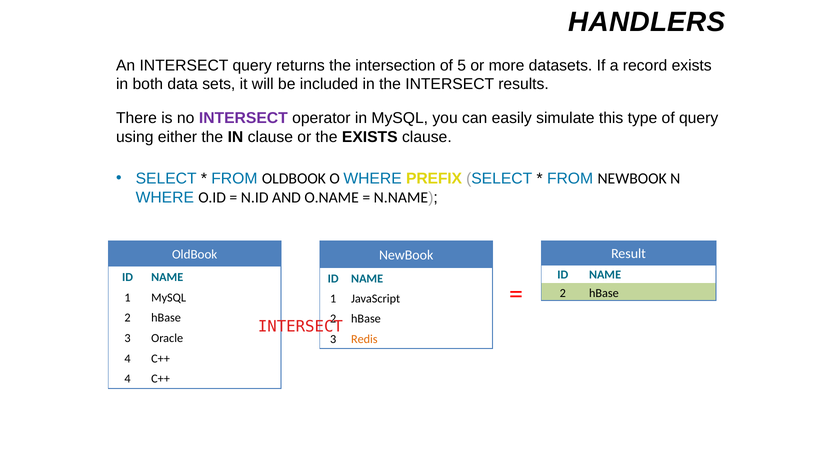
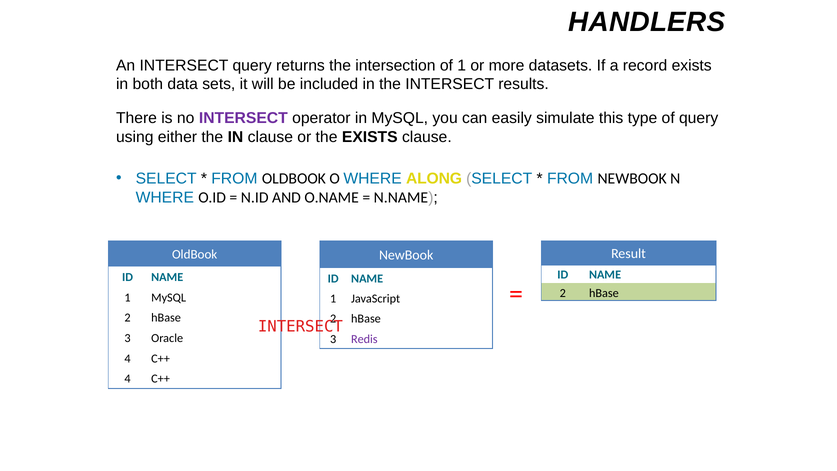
of 5: 5 -> 1 (462, 65)
PREFIX: PREFIX -> ALONG (434, 178)
Redis colour: orange -> purple (364, 339)
